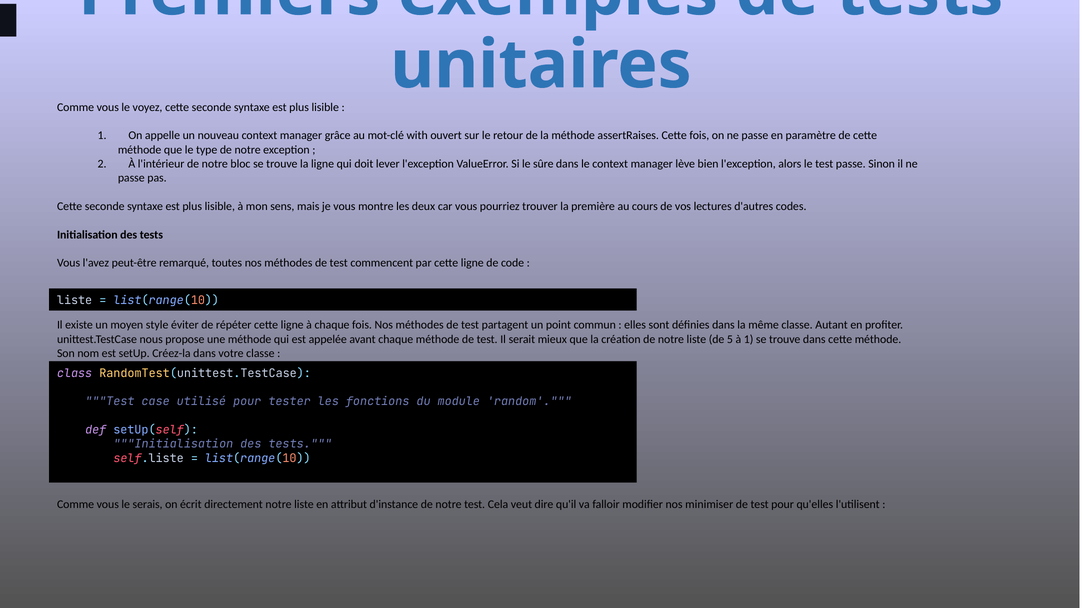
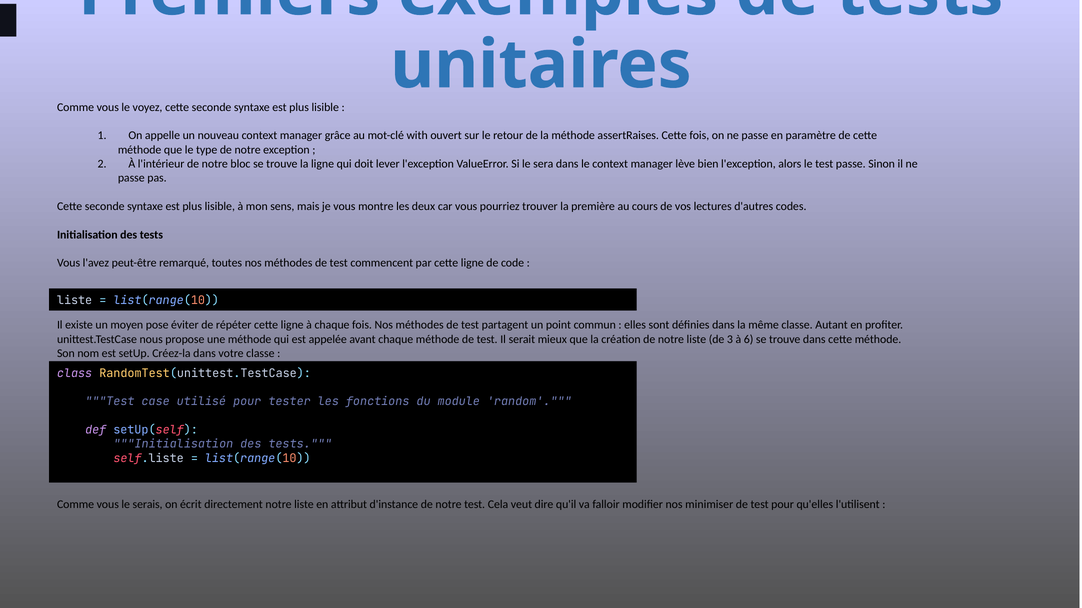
sûre: sûre -> sera (543, 164)
style: style -> pose (157, 325)
5: 5 -> 3 (730, 339)
à 1: 1 -> 6 (749, 339)
